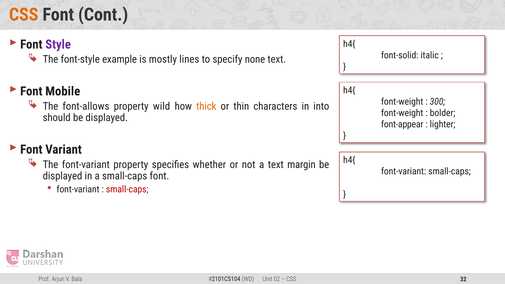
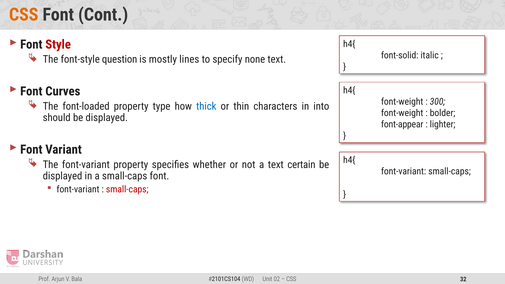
Style colour: purple -> red (58, 44)
example: example -> question (120, 60)
Mobile: Mobile -> Curves (63, 91)
font-allows: font-allows -> font-loaded (86, 106)
wild: wild -> type (162, 106)
thick colour: orange -> blue (206, 106)
margin: margin -> certain (301, 165)
